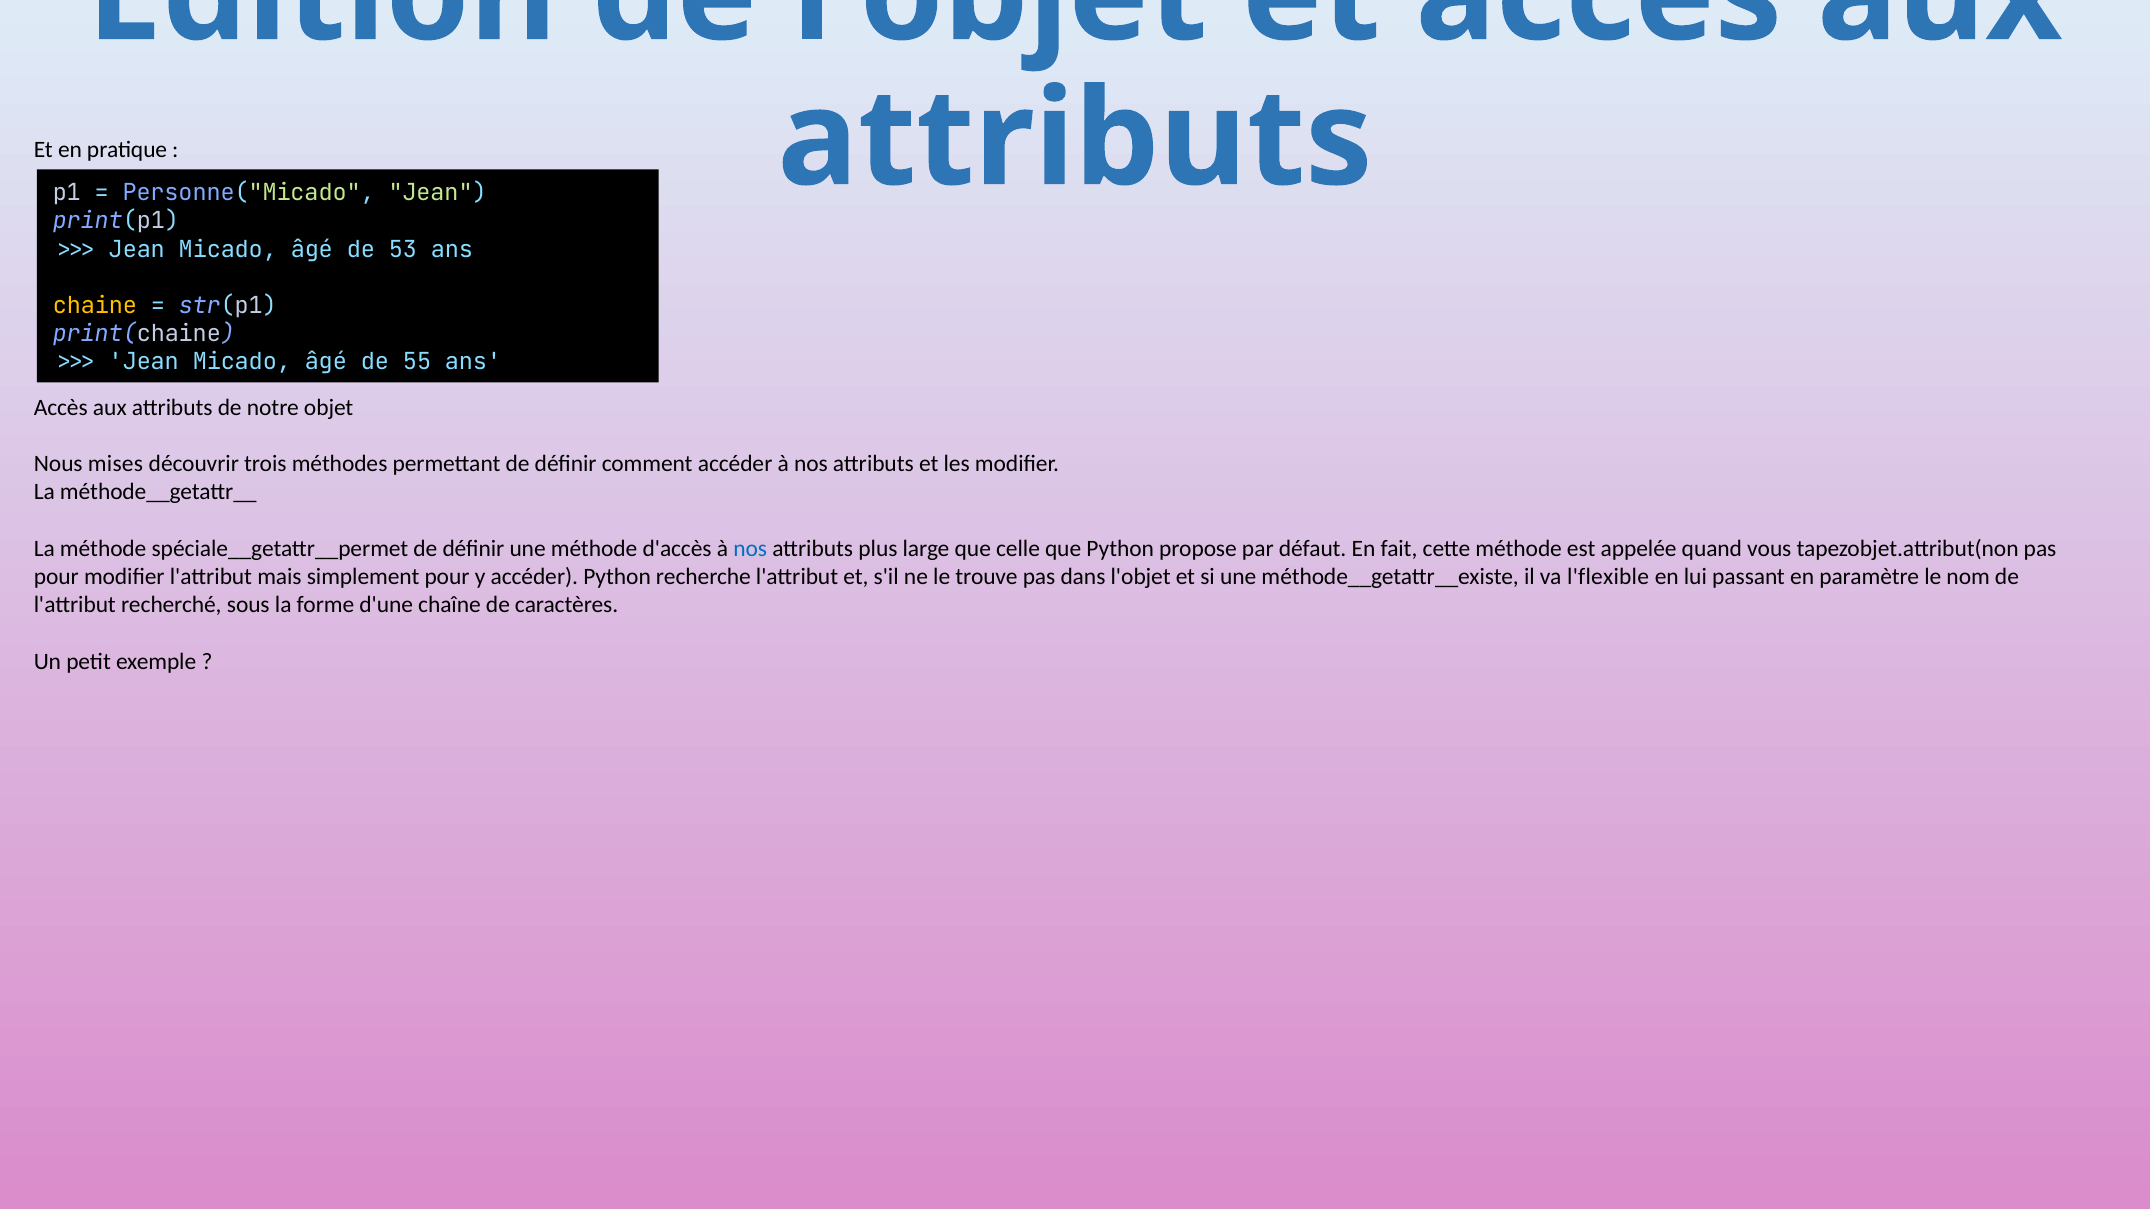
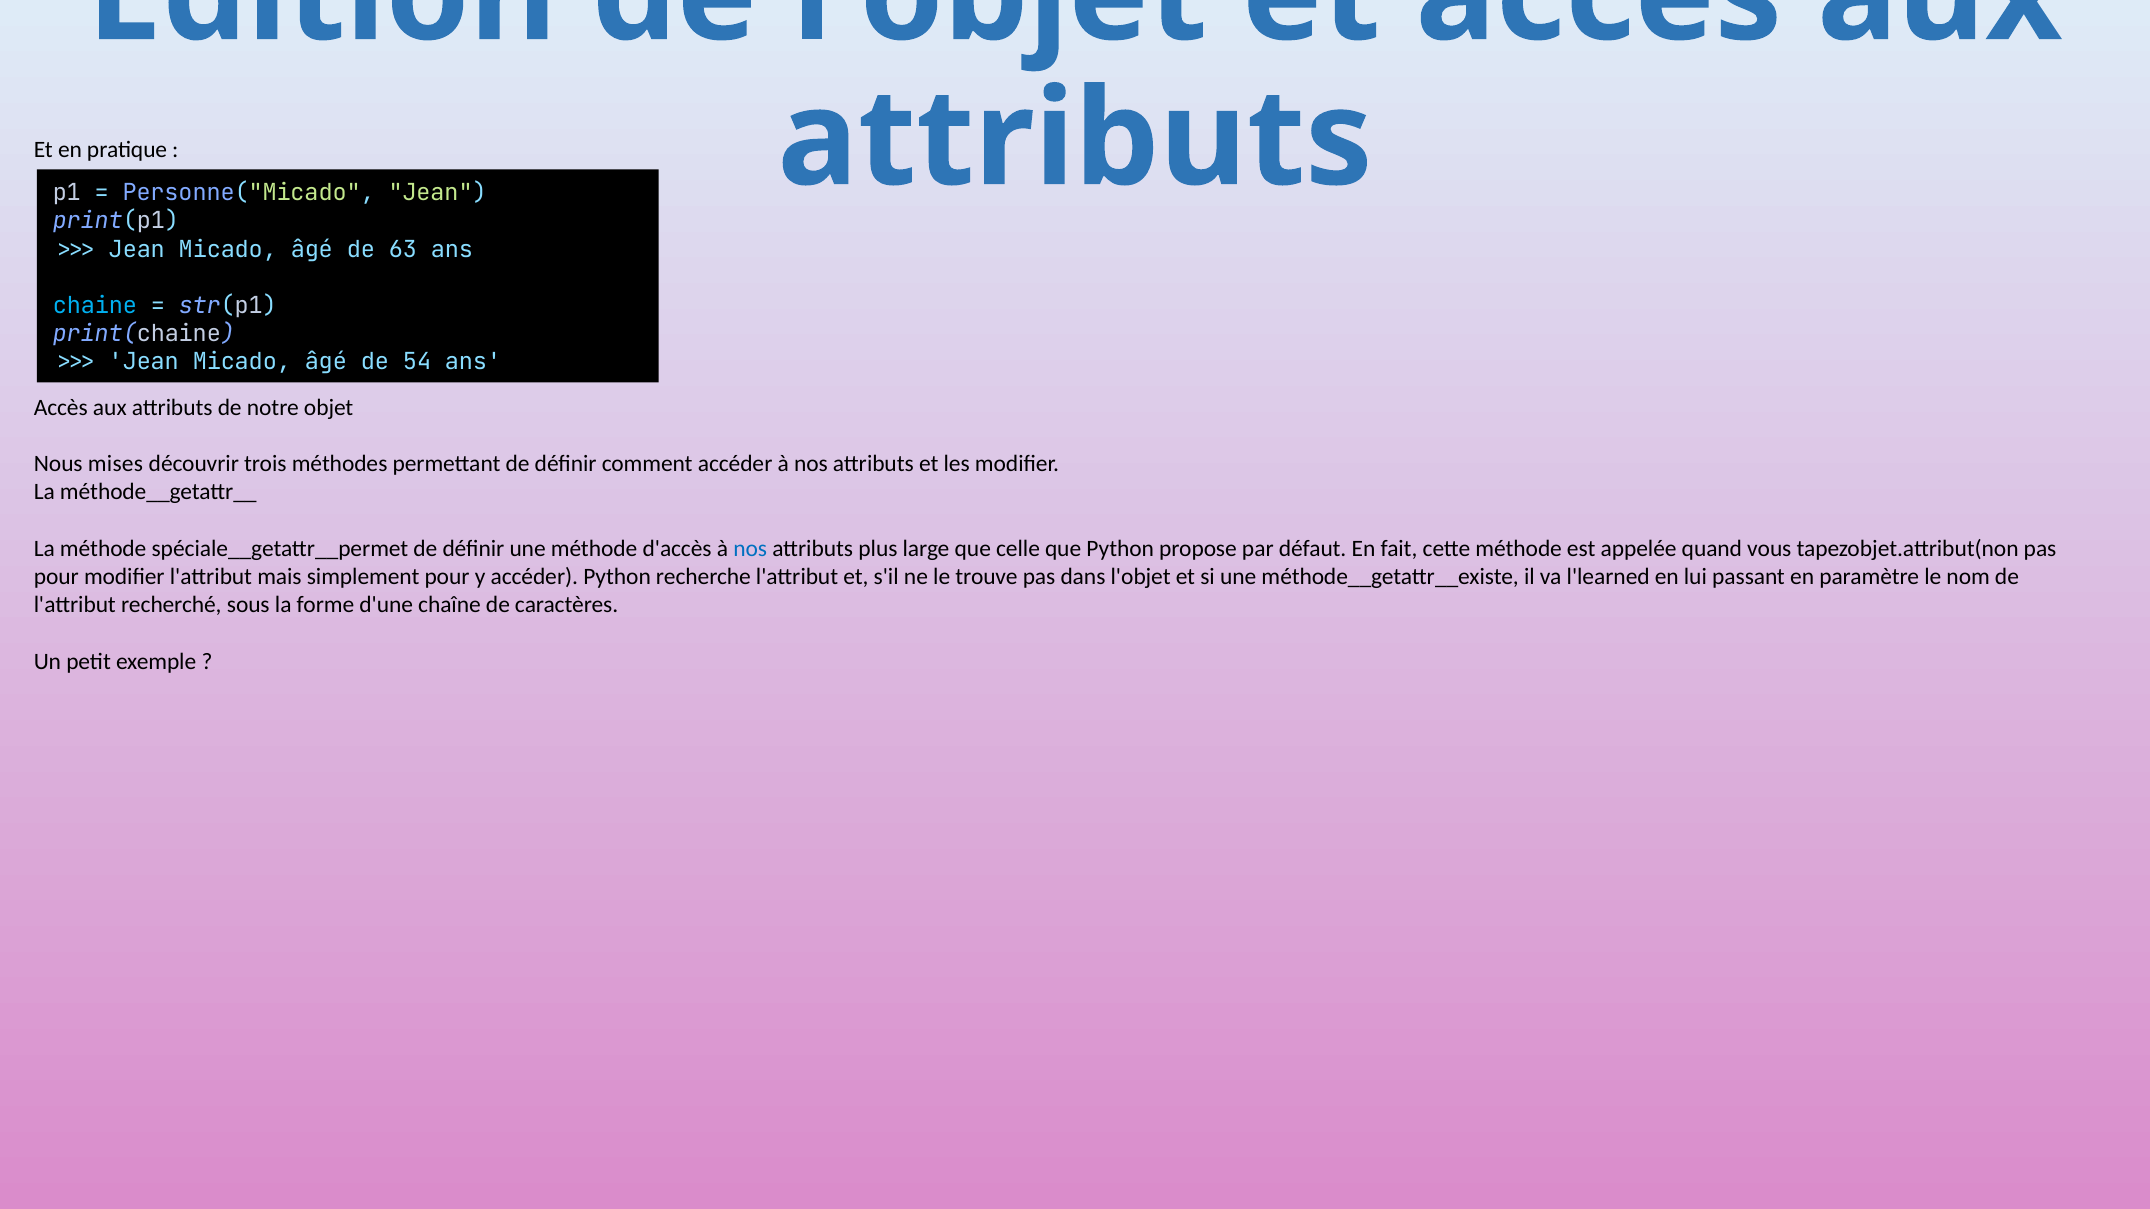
53: 53 -> 63 (403, 249)
chaine colour: yellow -> light blue (95, 306)
55: 55 -> 54 (417, 362)
l'flexible: l'flexible -> l'learned (1608, 577)
